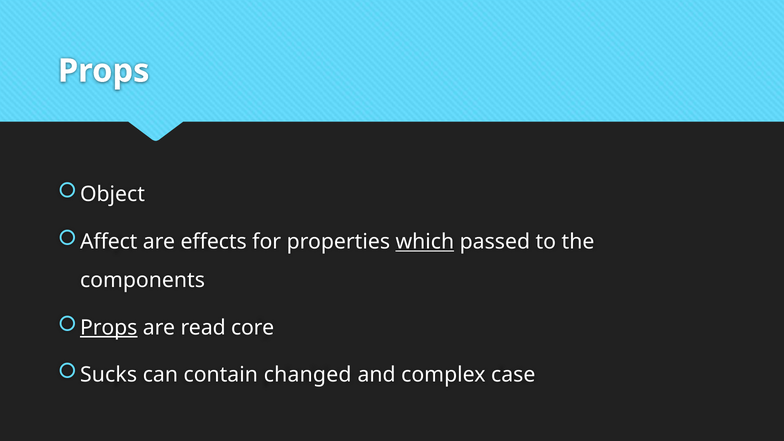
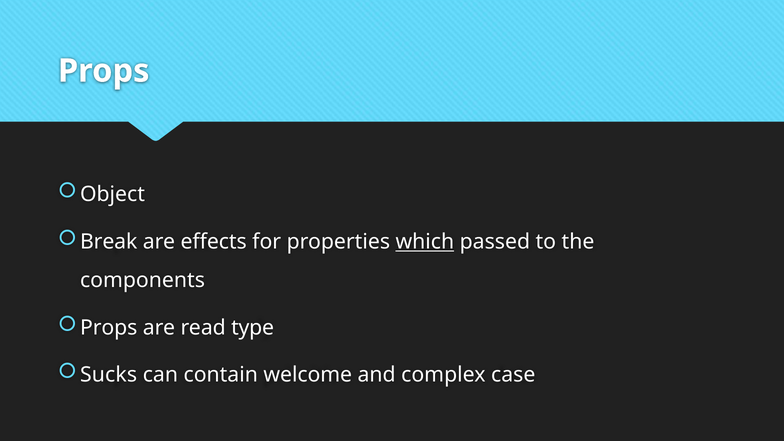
Affect: Affect -> Break (109, 242)
Props underline: present -> none (109, 328)
core: core -> type (253, 328)
changed: changed -> welcome (308, 375)
